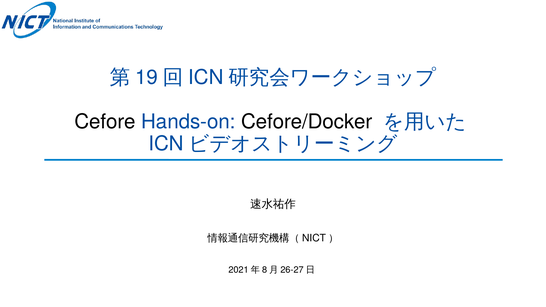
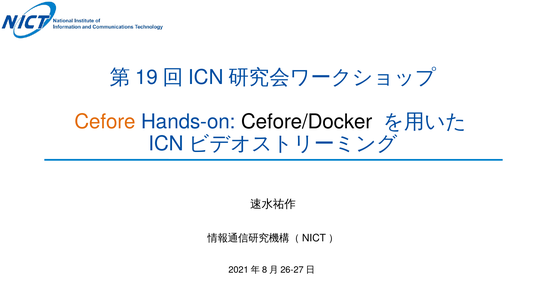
Cefore colour: black -> orange (105, 122)
